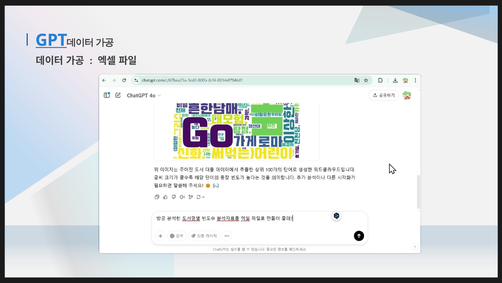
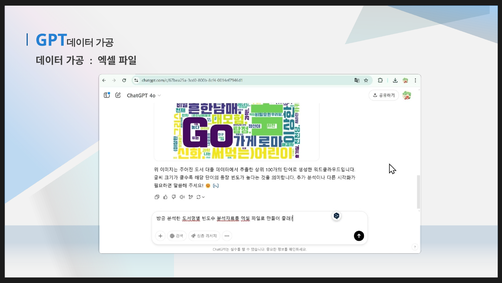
GPT underline: present -> none (51, 40)
